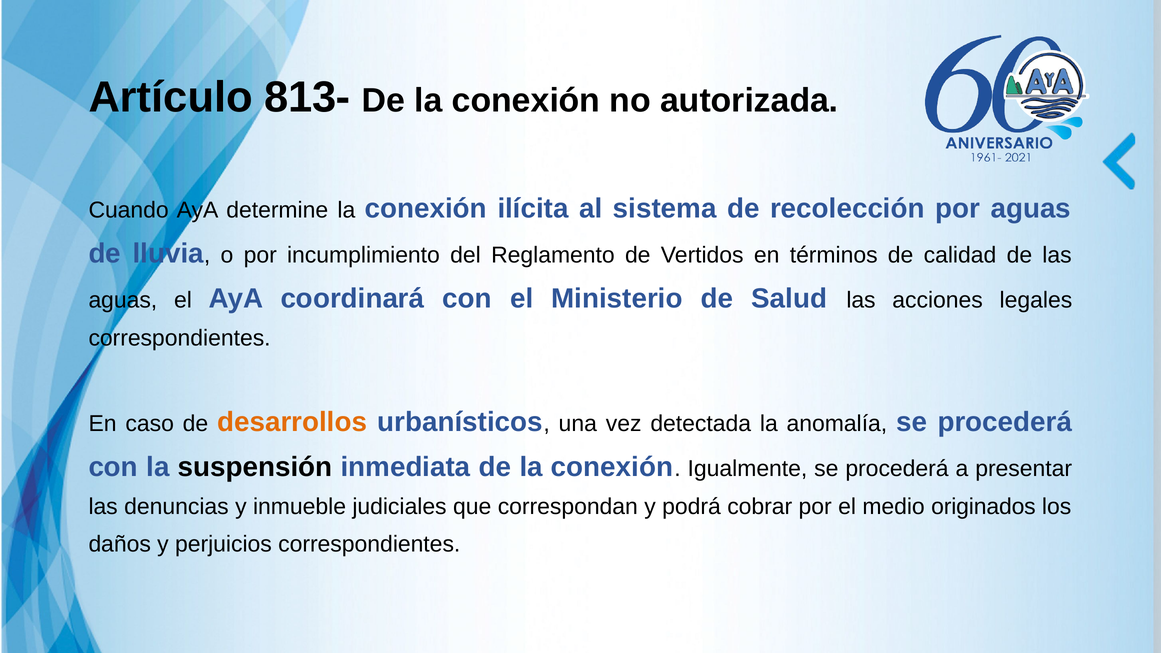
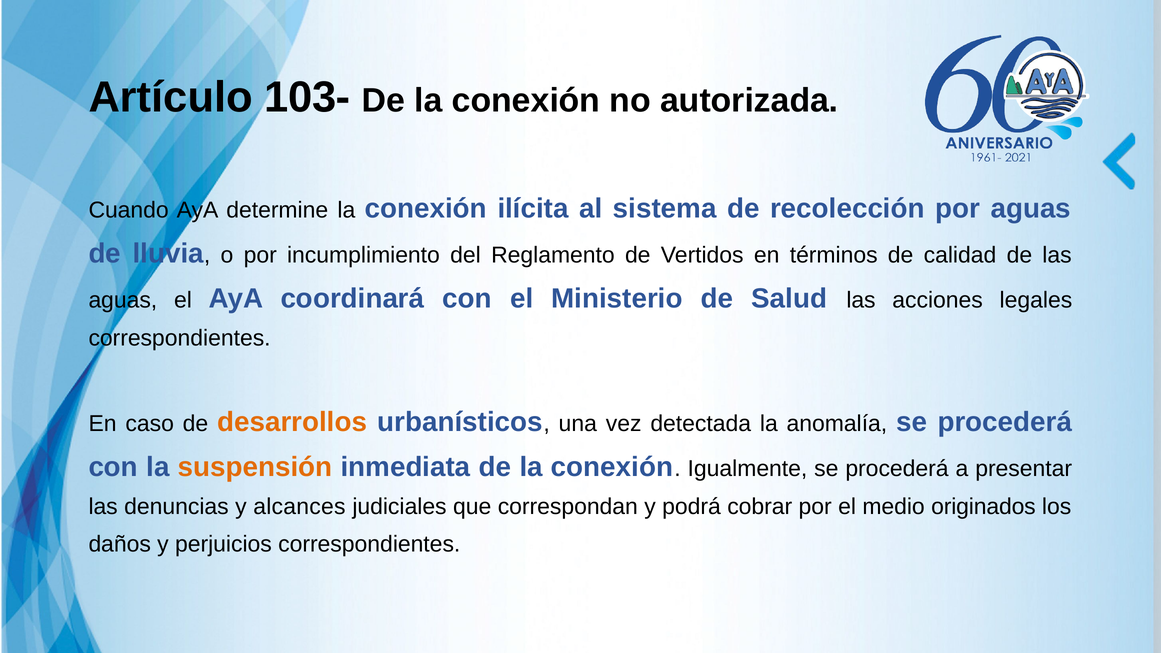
813-: 813- -> 103- (307, 98)
suspensión colour: black -> orange (255, 467)
inmueble: inmueble -> alcances (299, 507)
